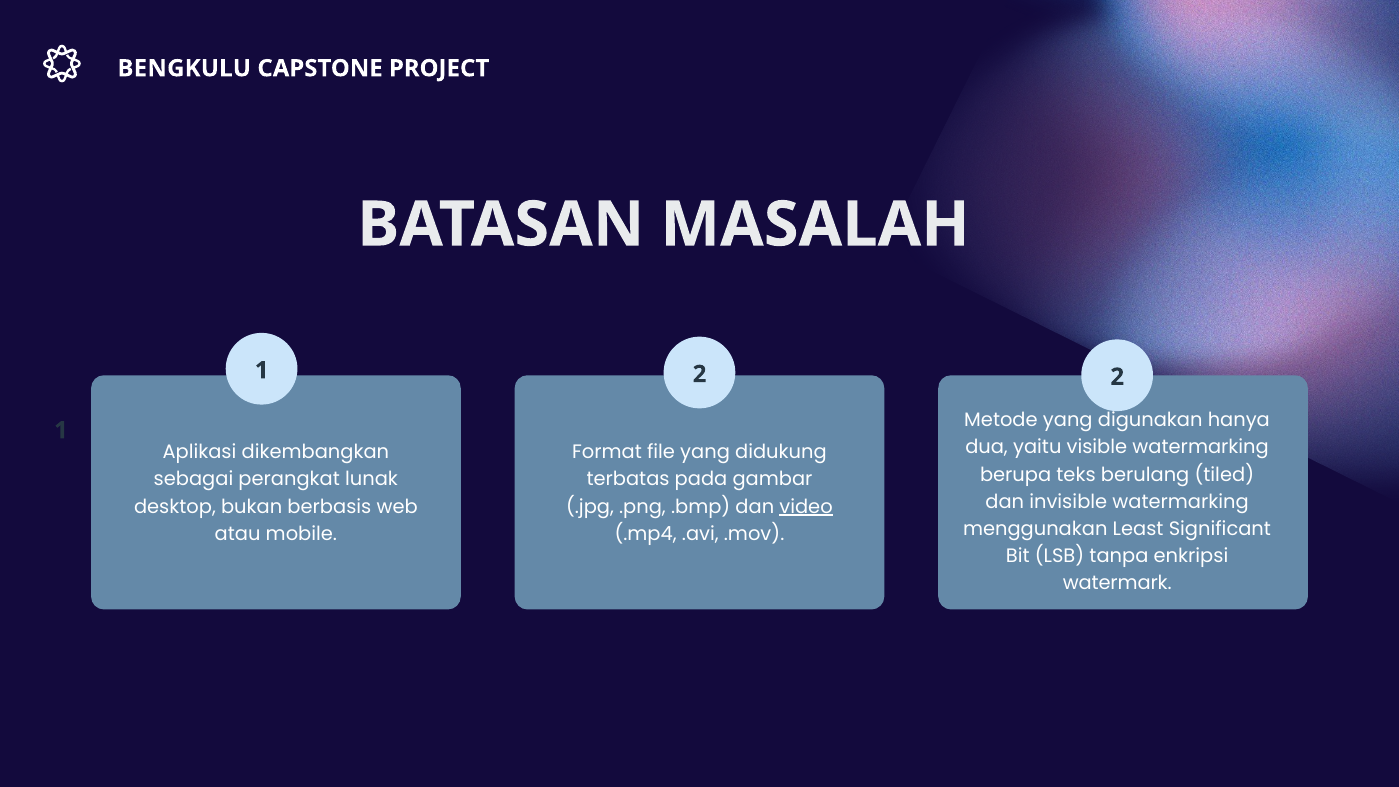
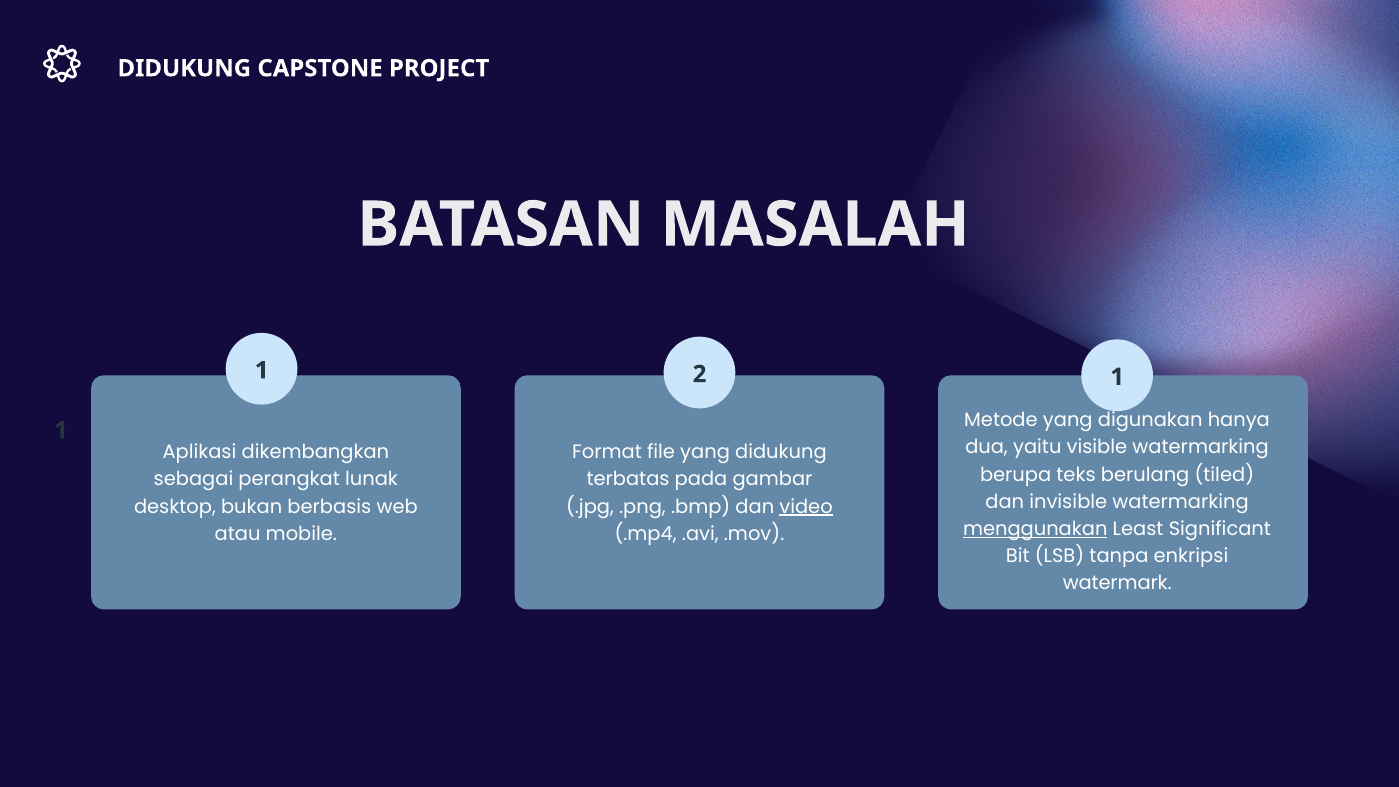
BENGKULU: BENGKULU -> DIDUKUNG (184, 68)
2 2: 2 -> 1 (1117, 377)
menggunakan underline: none -> present (1035, 529)
